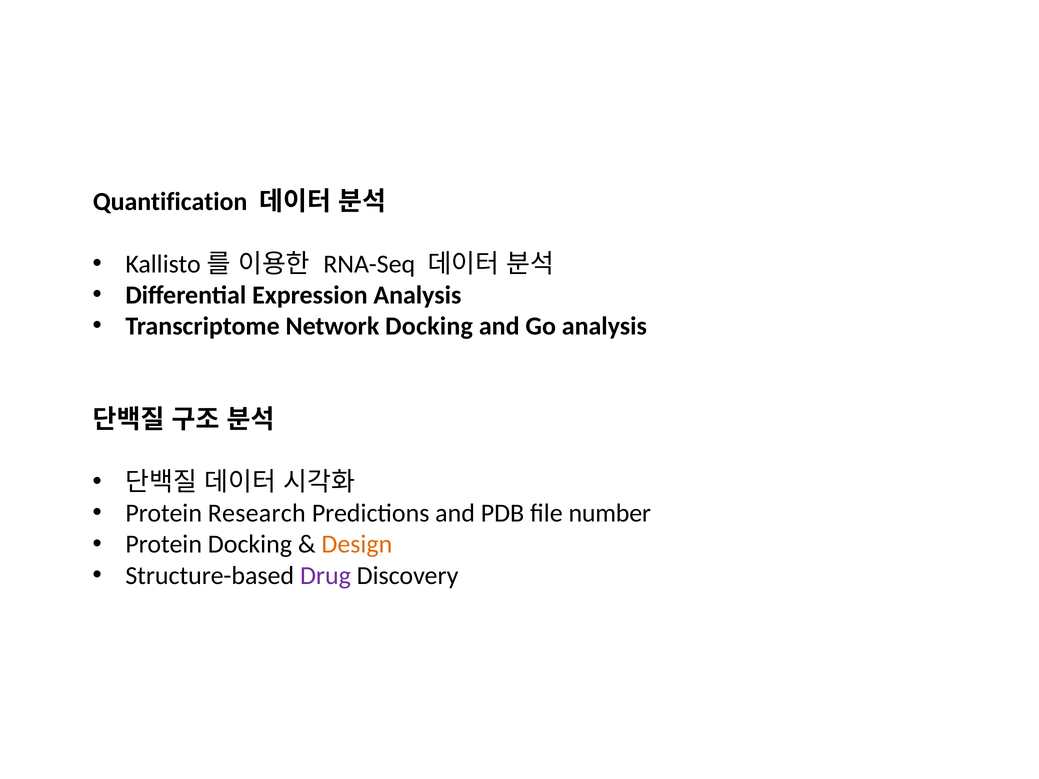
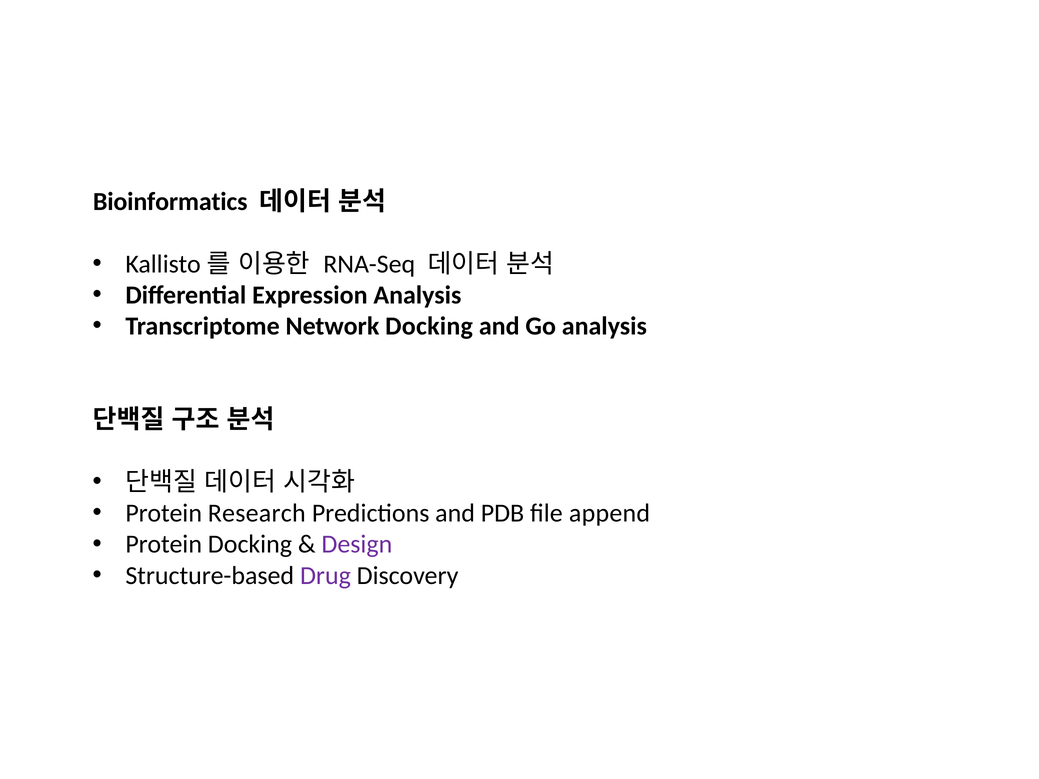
Quantification: Quantification -> Bioinformatics (170, 202)
number: number -> append (610, 513)
Design colour: orange -> purple (357, 545)
